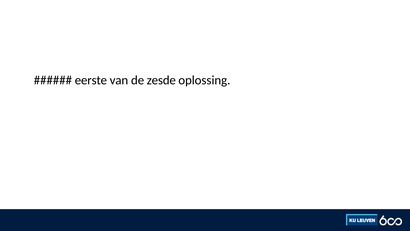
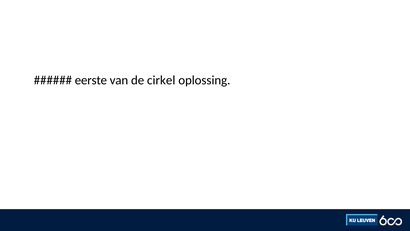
zesde: zesde -> cirkel (161, 80)
